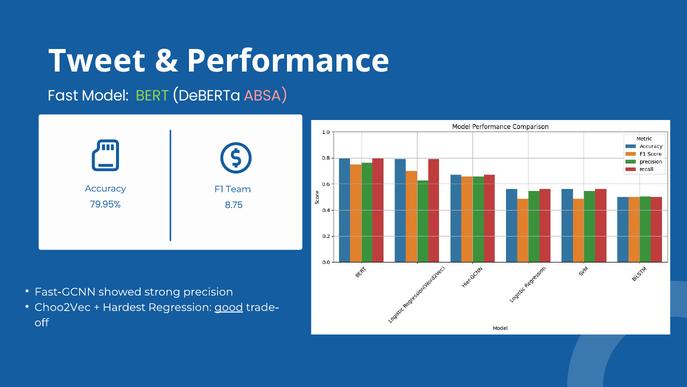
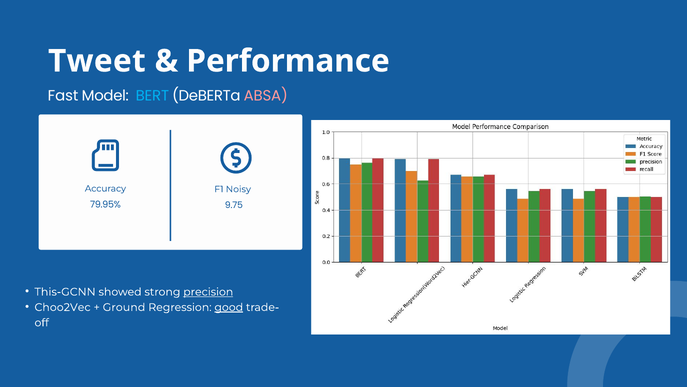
BERT colour: light green -> light blue (152, 96)
Team: Team -> Noisy (238, 189)
8.75: 8.75 -> 9.75 (234, 205)
Fast-GCNN: Fast-GCNN -> This-GCNN (65, 292)
precision underline: none -> present (208, 292)
Hardest: Hardest -> Ground (124, 307)
